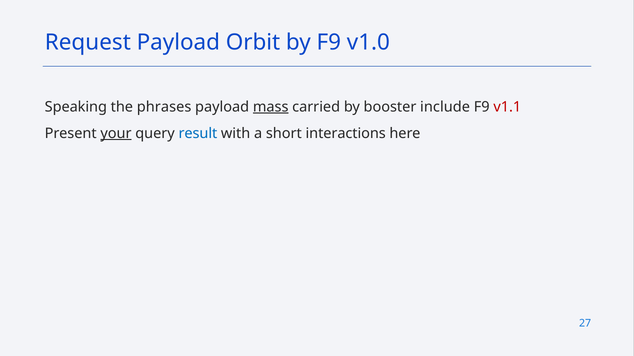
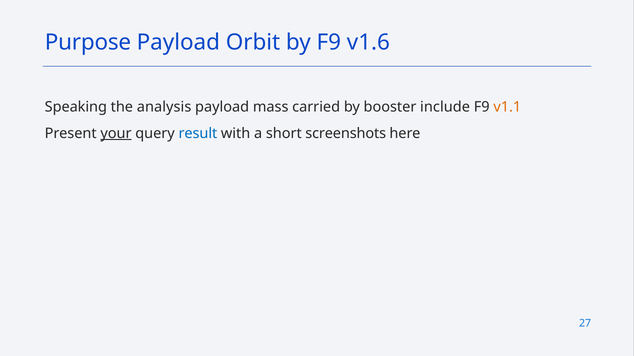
Request: Request -> Purpose (88, 42)
v1.0: v1.0 -> v1.6 (368, 42)
phrases: phrases -> analysis (164, 107)
mass underline: present -> none (271, 107)
v1.1 colour: red -> orange (507, 107)
interactions: interactions -> screenshots (346, 134)
